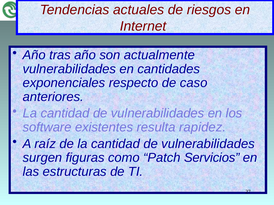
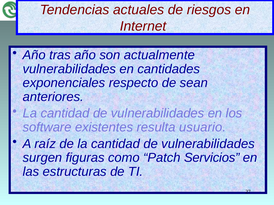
caso: caso -> sean (194, 83)
rapidez: rapidez -> usuario (203, 128)
